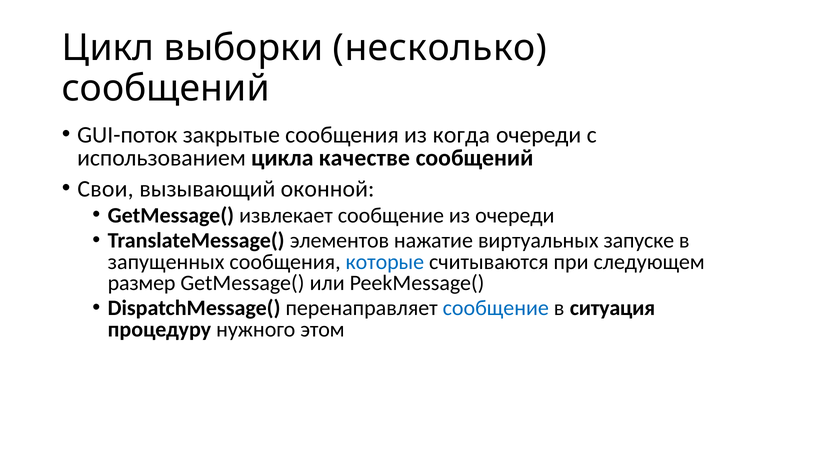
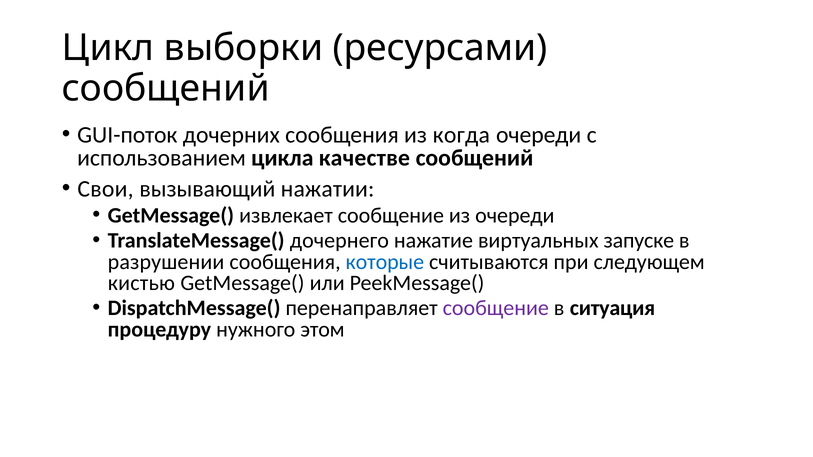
несколько: несколько -> ресурсами (440, 48)
закрытые: закрытые -> дочерних (231, 135)
оконной: оконной -> нажатии (328, 189)
элементов: элементов -> дочернего (339, 241)
запущенных: запущенных -> разрушении (166, 262)
размер: размер -> кистью (141, 283)
сообщение colour: blue -> purple (496, 308)
